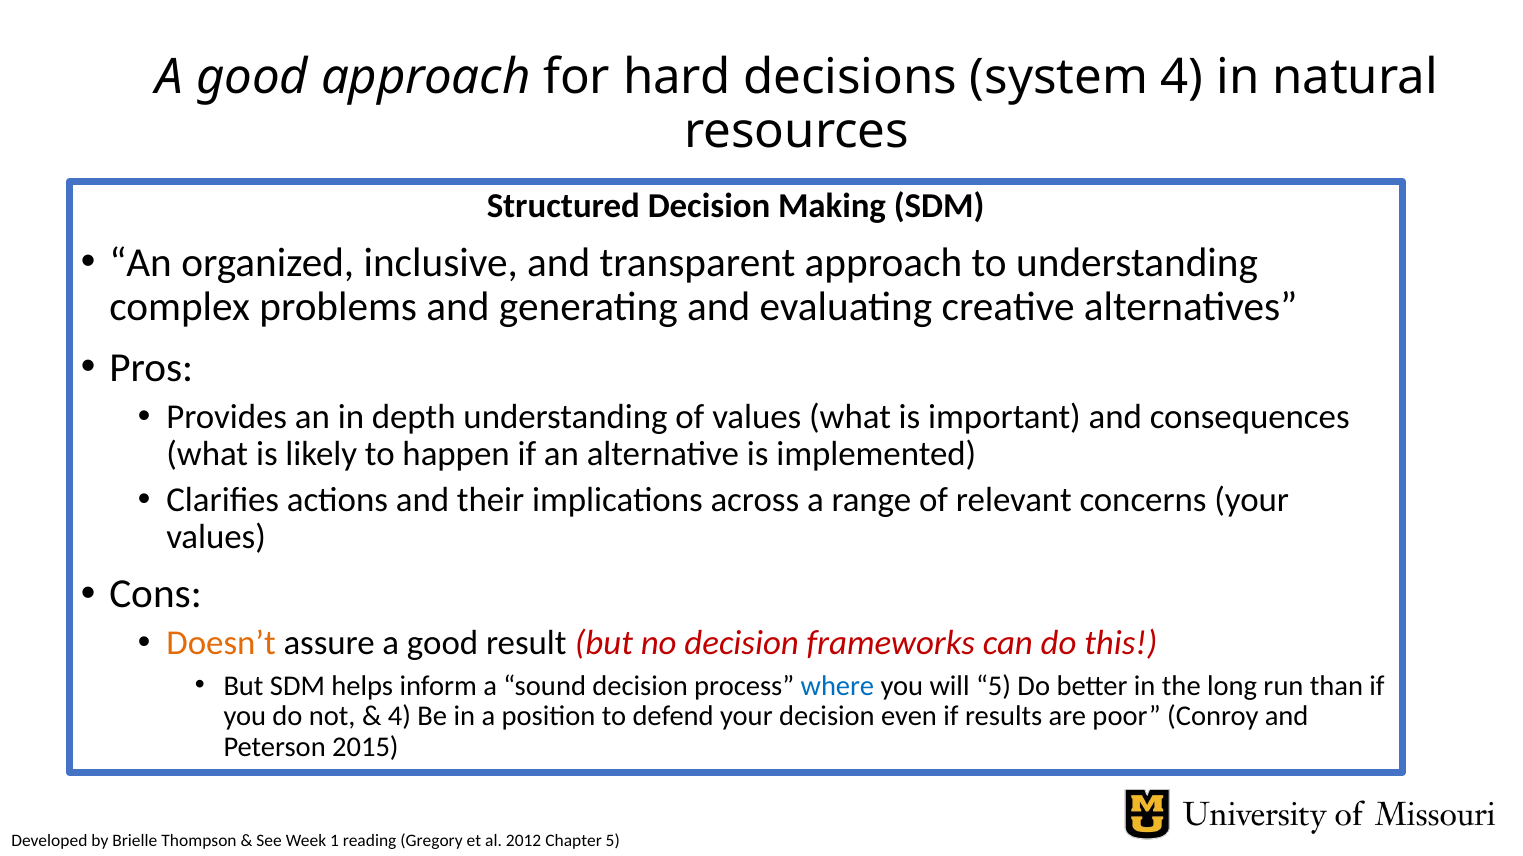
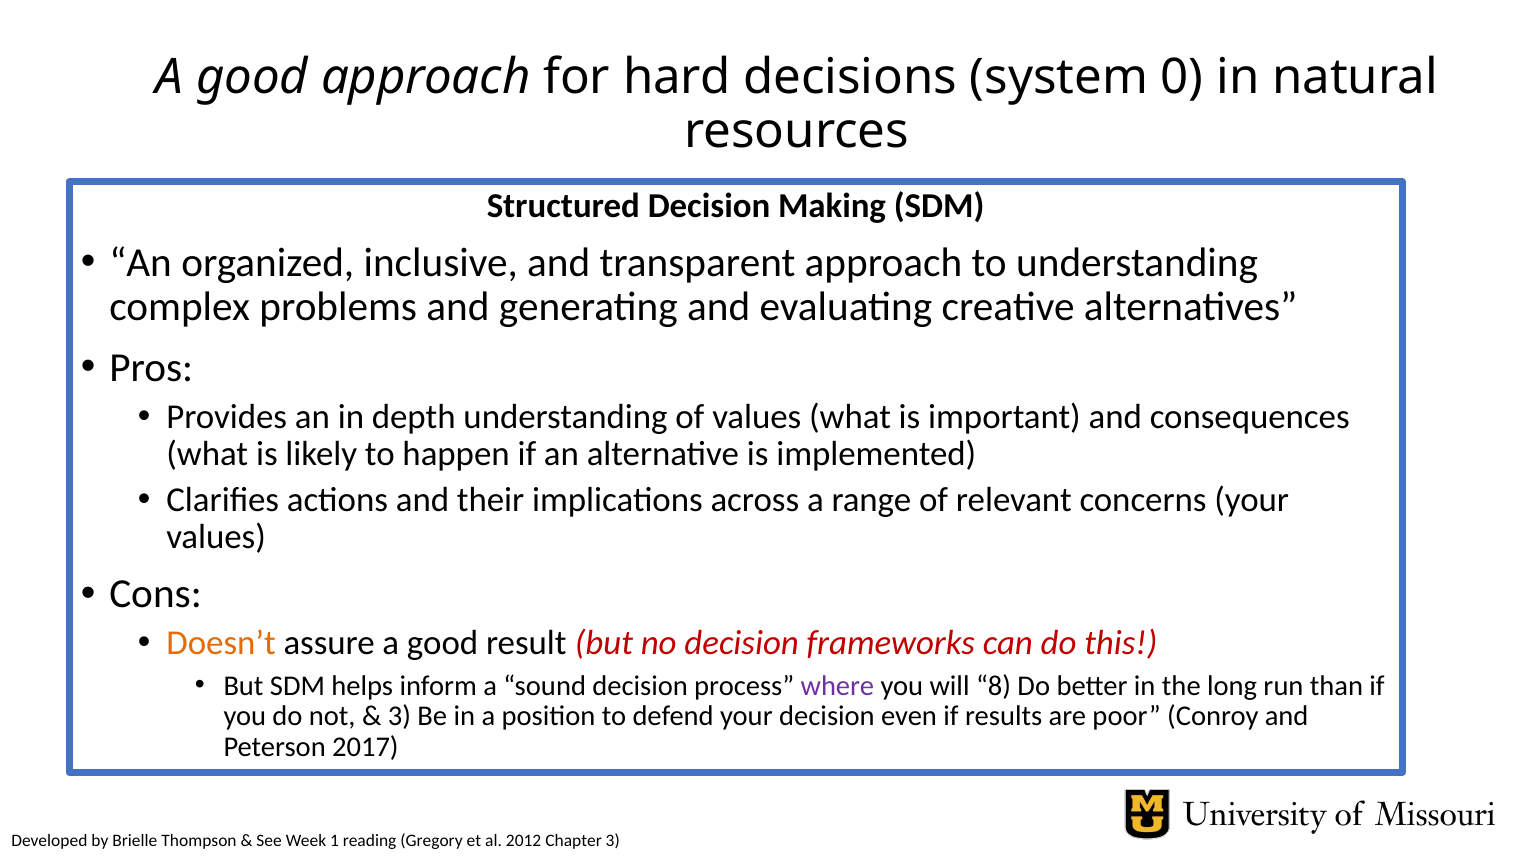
system 4: 4 -> 0 (1182, 78)
where colour: blue -> purple (837, 686)
will 5: 5 -> 8 (994, 686)
4: 4 -> 3 (400, 717)
2015: 2015 -> 2017 (365, 748)
Chapter 5: 5 -> 3 (613, 841)
